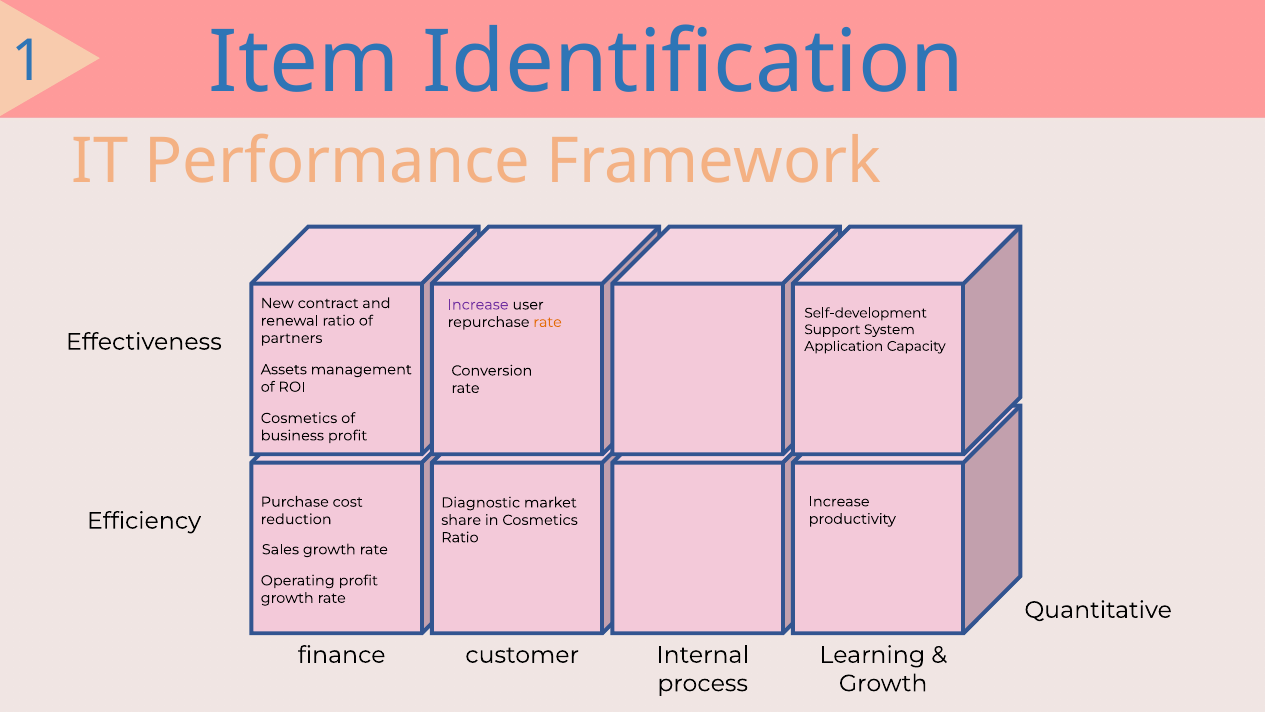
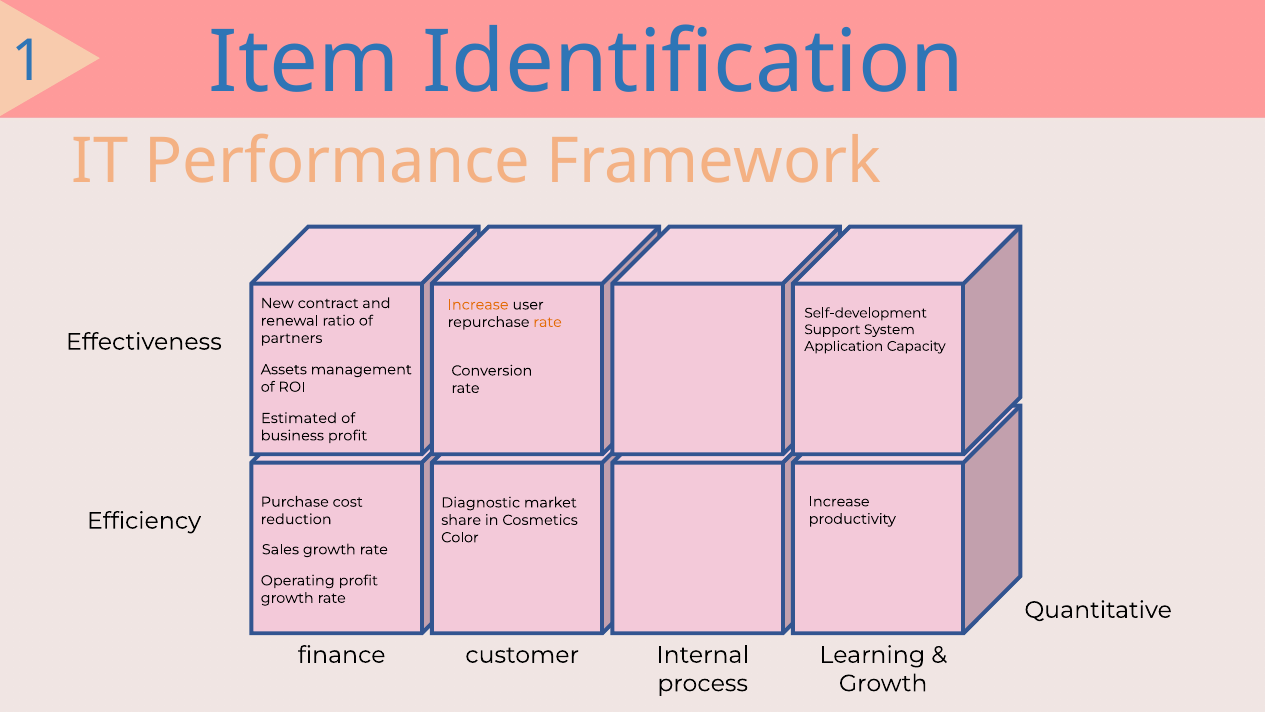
Increase colour: purple -> orange (478, 305)
Cosmetics: Cosmetics -> Estimated (299, 418)
Ratio: Ratio -> Color (460, 537)
